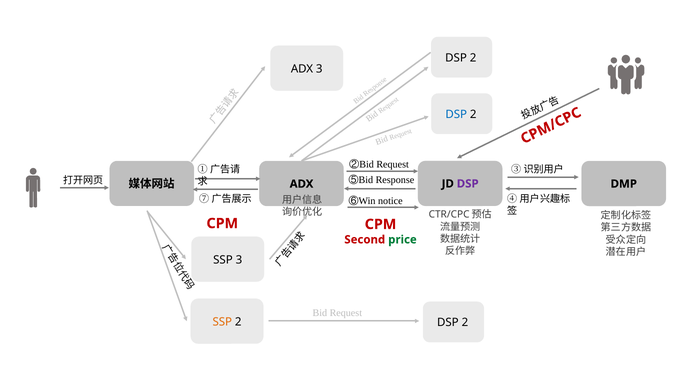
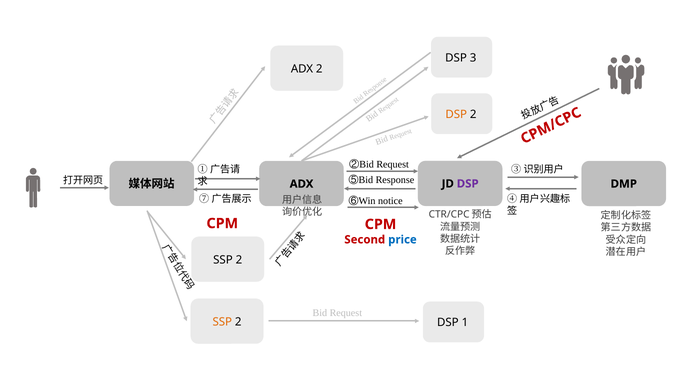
2: 2 -> 3 (473, 58)
ADX 3: 3 -> 2 (319, 69)
DSP colour: blue -> orange (456, 114)
price colour: green -> blue (402, 240)
3: 3 -> 2 (239, 260)
2 DSP 2: 2 -> 1 (465, 323)
